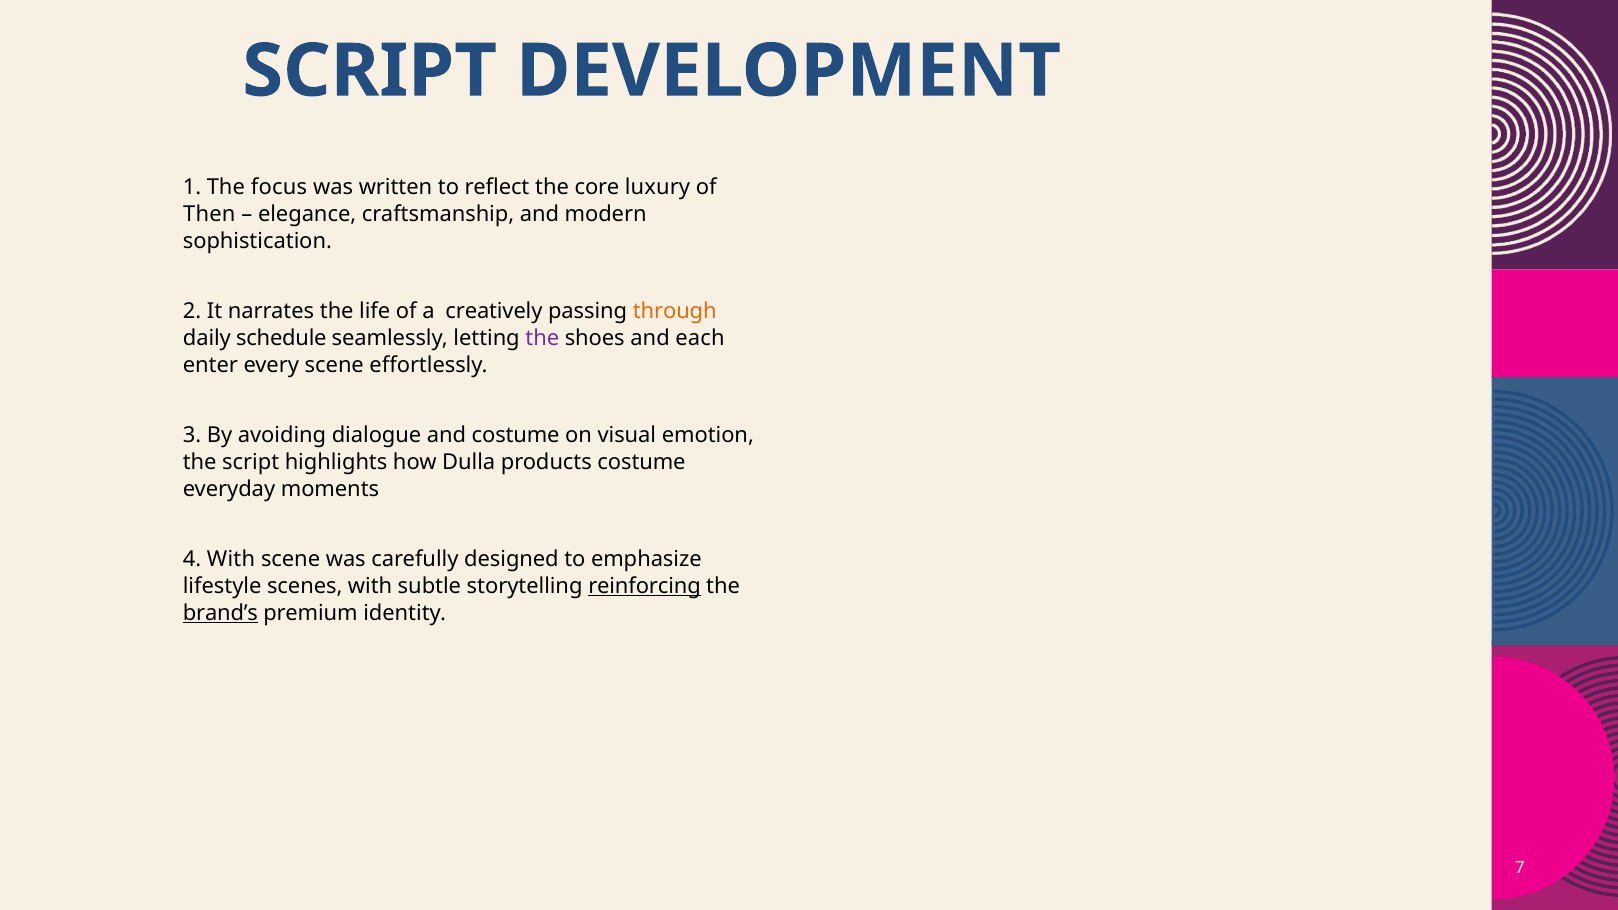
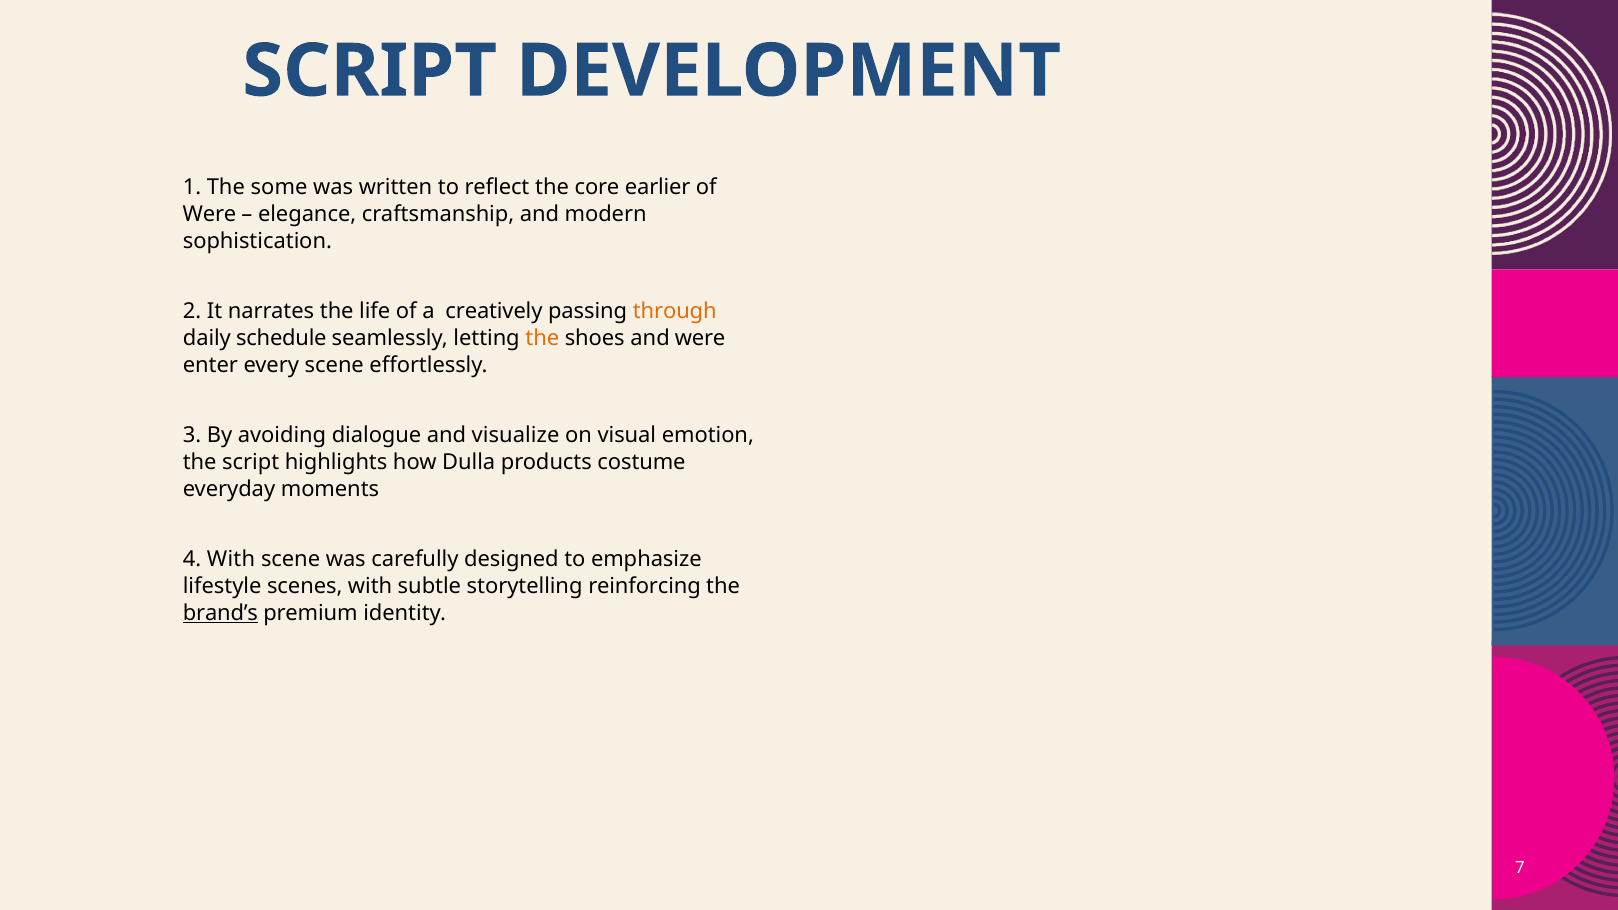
focus: focus -> some (279, 187)
luxury: luxury -> earlier (658, 187)
Then: Then -> Were (210, 214)
the colour: purple -> orange (542, 338)
and each: each -> were (700, 338)
and costume: costume -> visualize (516, 435)
reinforcing underline: present -> none (645, 586)
